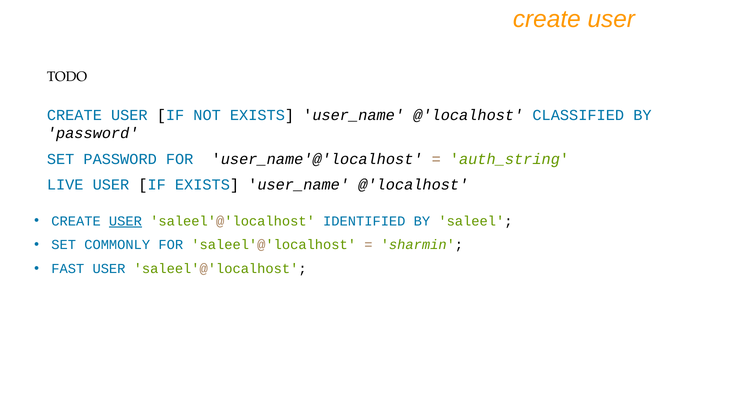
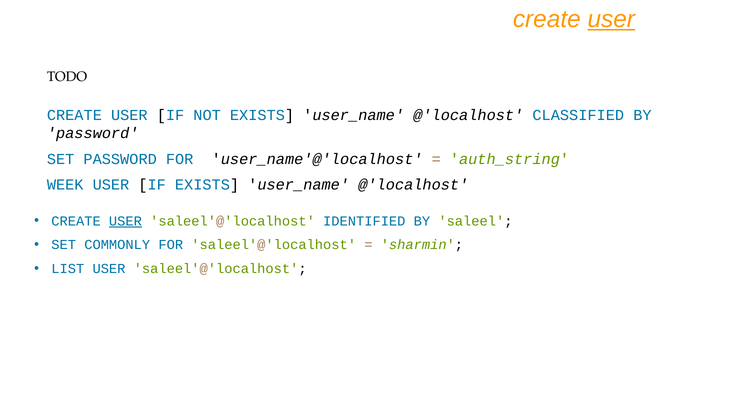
user underline: none -> present (611, 19)
LIVE: LIVE -> WEEK (65, 185)
FAST: FAST -> LIST (68, 269)
